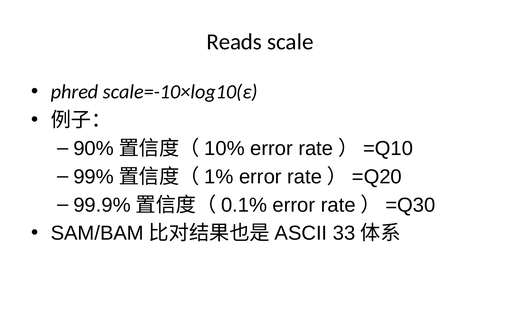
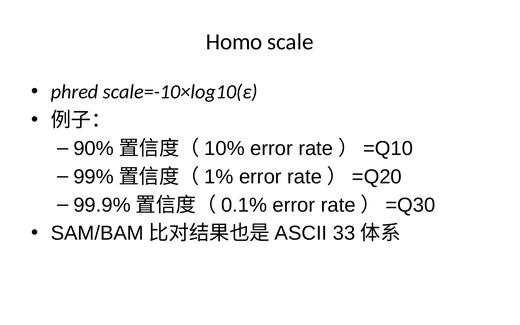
Reads: Reads -> Homo (234, 42)
